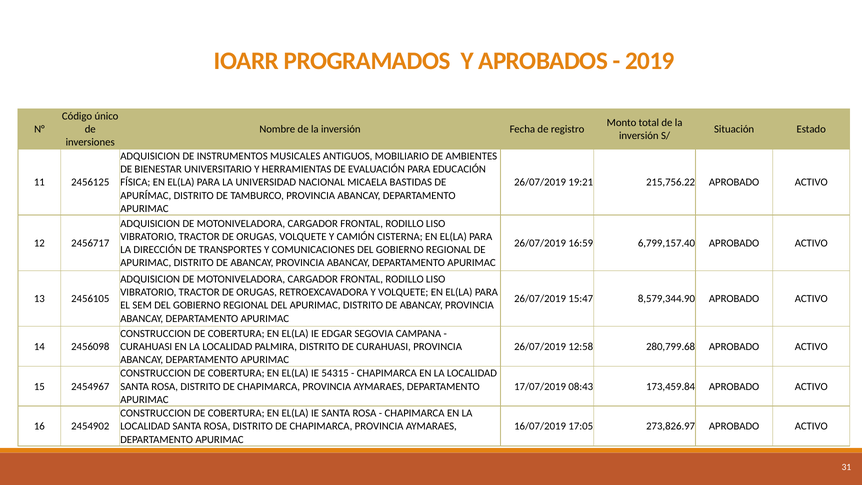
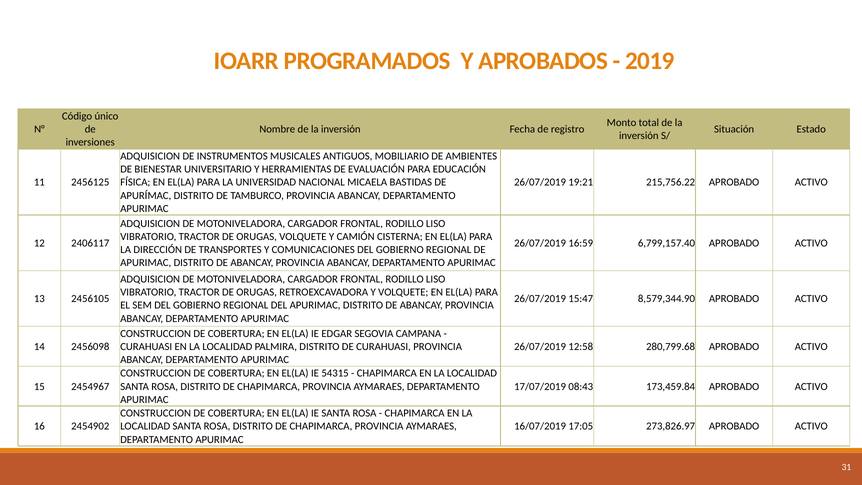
2456717: 2456717 -> 2406117 (90, 243)
